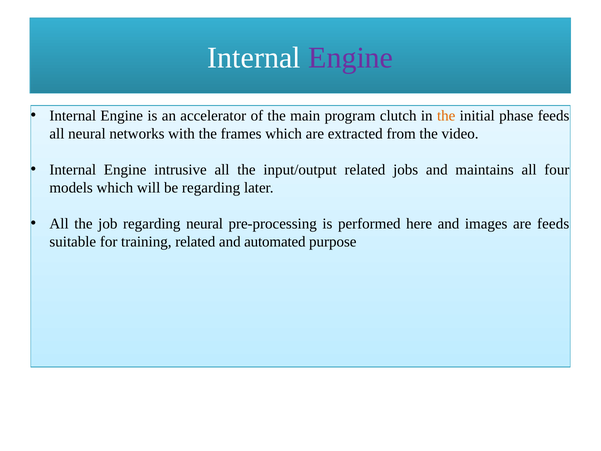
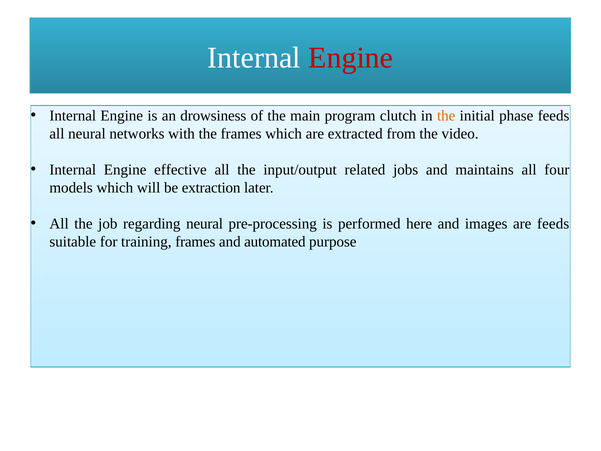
Engine colour: purple -> red (351, 58)
accelerator: accelerator -> drowsiness (213, 116)
intrusive: intrusive -> effective (180, 170)
be regarding: regarding -> extraction (211, 188)
training related: related -> frames (195, 242)
